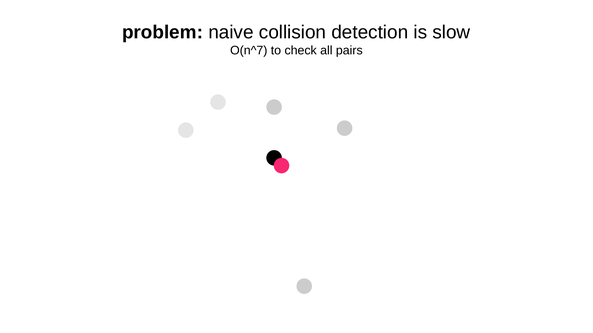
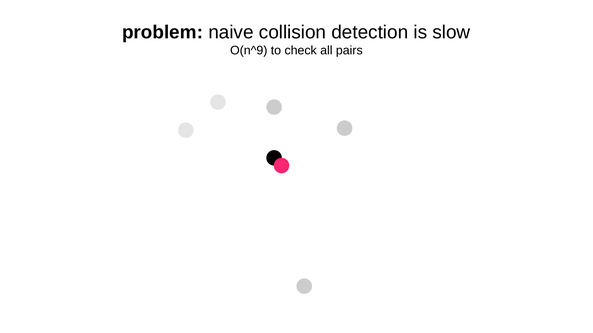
O(n^7: O(n^7 -> O(n^9 (249, 50)
